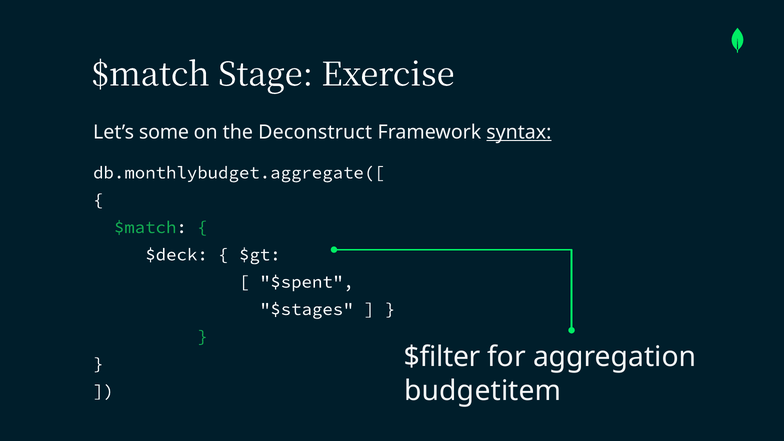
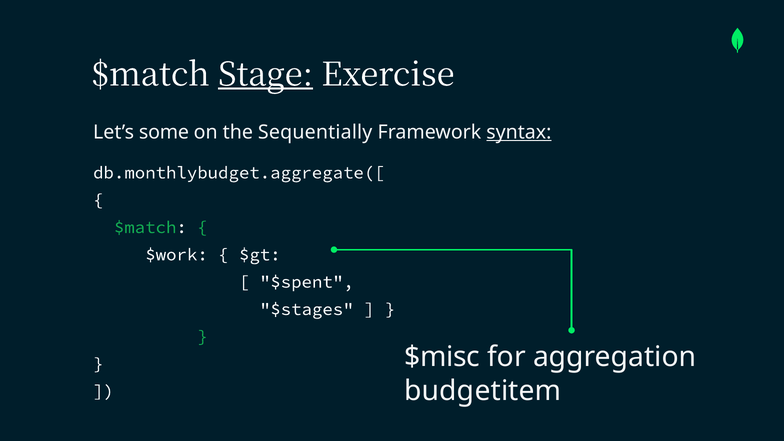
Stage underline: none -> present (266, 75)
Deconstruct: Deconstruct -> Sequentially (315, 132)
$deck: $deck -> $work (177, 255)
$filter: $filter -> $misc (442, 357)
